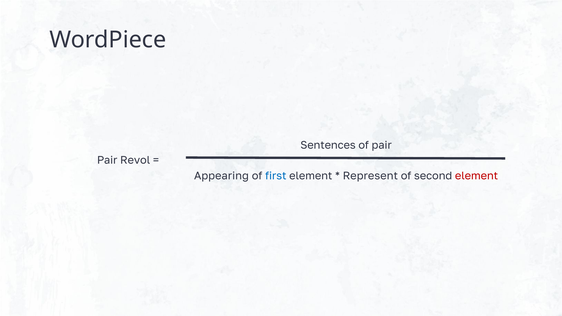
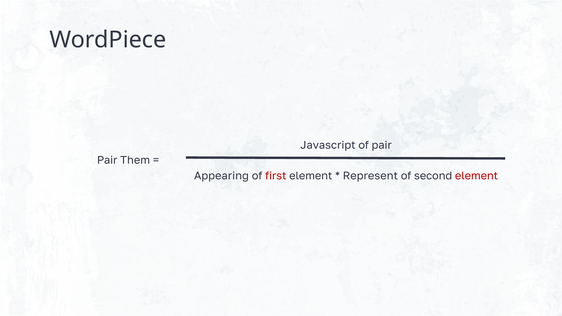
Sentences: Sentences -> Javascript (328, 145)
Revol: Revol -> Them (135, 160)
first colour: blue -> red (276, 176)
